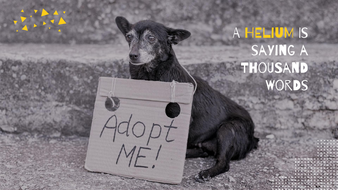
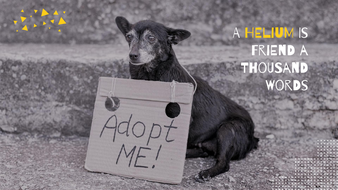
Saying: Saying -> Friend (273, 51)
